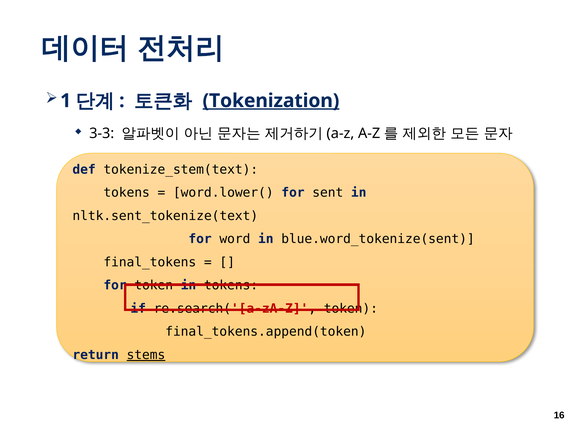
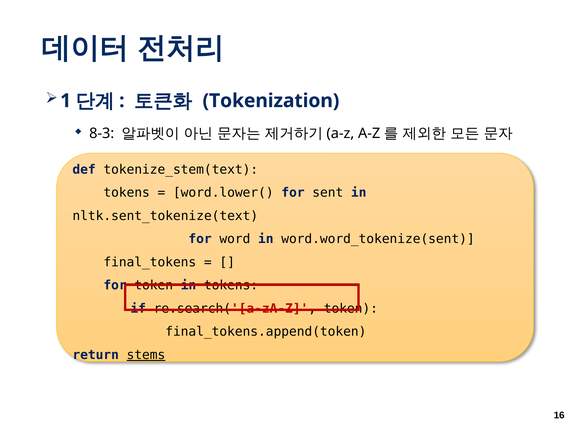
Tokenization underline: present -> none (271, 101)
3-3: 3-3 -> 8-3 (102, 133)
blue.word_tokenize(sent: blue.word_tokenize(sent -> word.word_tokenize(sent (378, 239)
